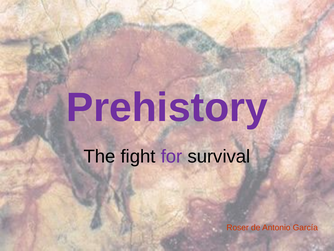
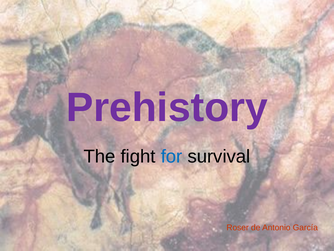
for colour: purple -> blue (172, 156)
